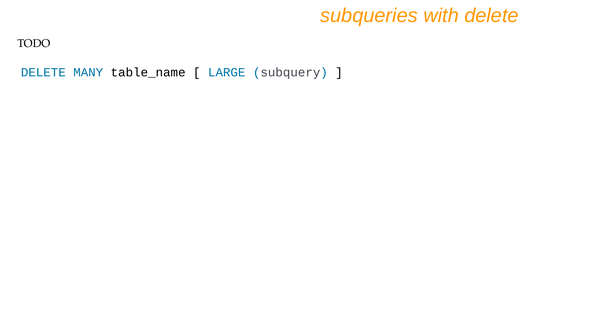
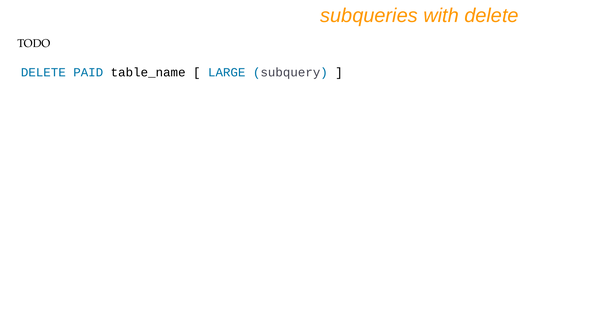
MANY: MANY -> PAID (88, 72)
